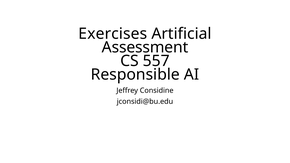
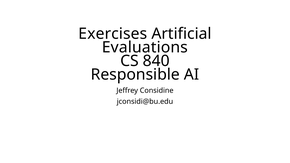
Assessment: Assessment -> Evaluations (145, 47)
557: 557 -> 840 (156, 61)
